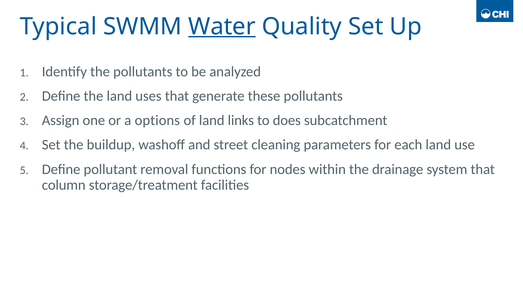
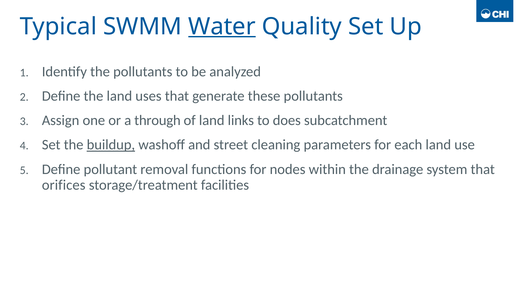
options: options -> through (158, 121)
buildup underline: none -> present (111, 145)
column: column -> orifices (64, 185)
